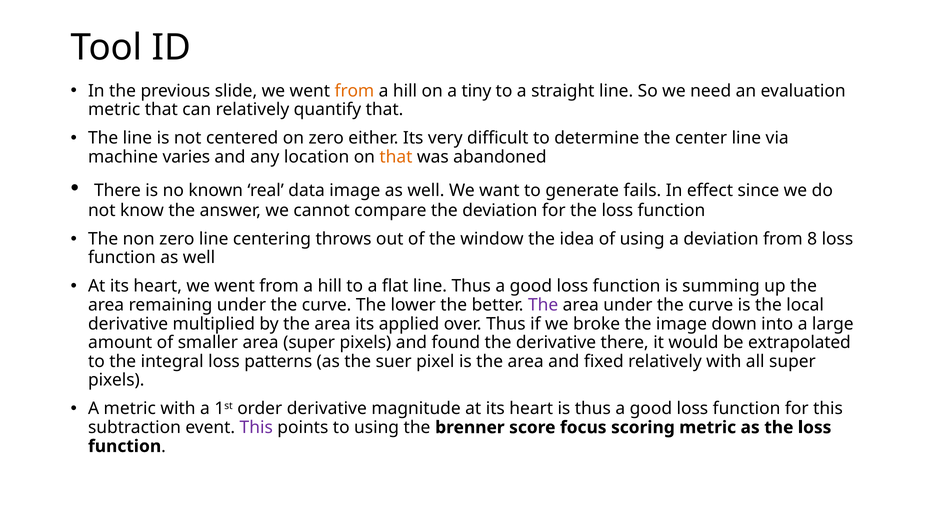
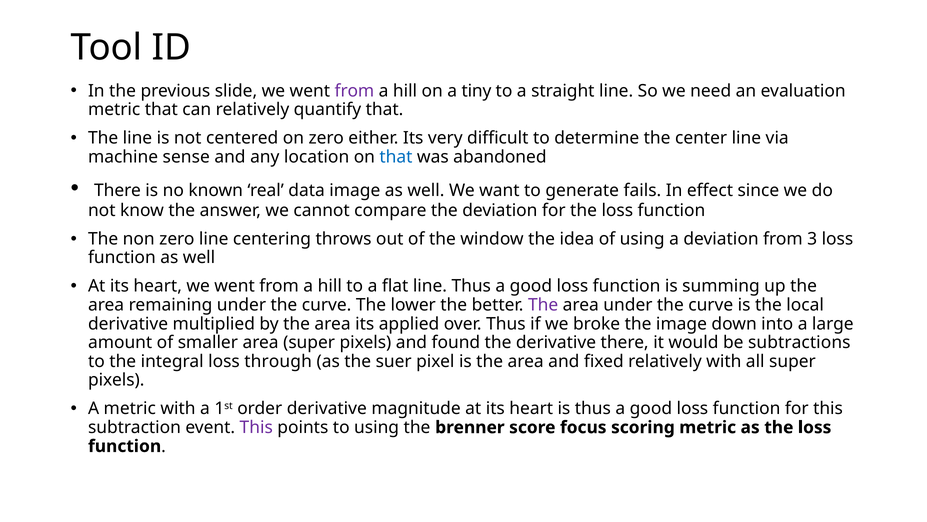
from colour: orange -> purple (354, 91)
varies: varies -> sense (186, 157)
that colour: orange -> blue (396, 157)
8: 8 -> 3 (812, 239)
extrapolated: extrapolated -> subtractions (799, 342)
patterns: patterns -> through (278, 361)
